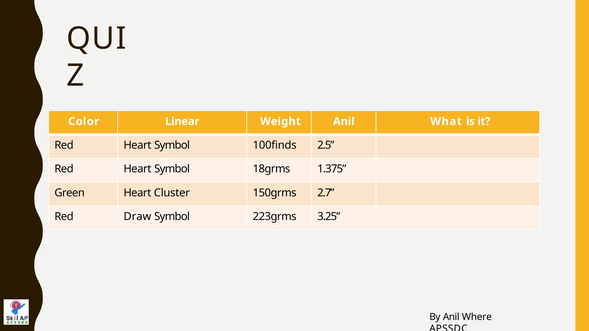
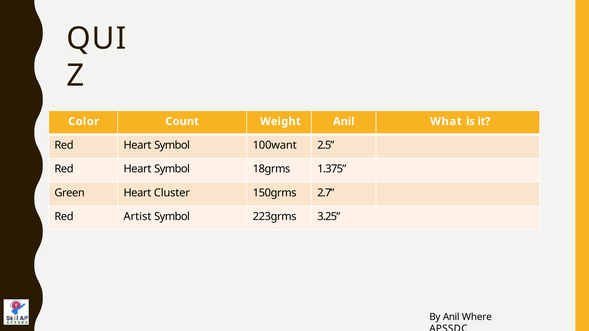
Linear: Linear -> Count (182, 122)
100finds: 100finds -> 100want (275, 145)
Draw: Draw -> Artist (137, 217)
